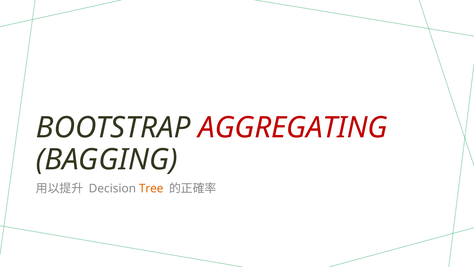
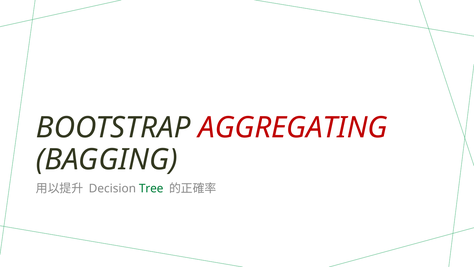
Tree colour: orange -> green (151, 188)
